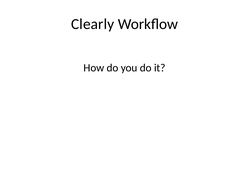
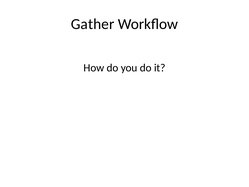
Clearly: Clearly -> Gather (93, 24)
